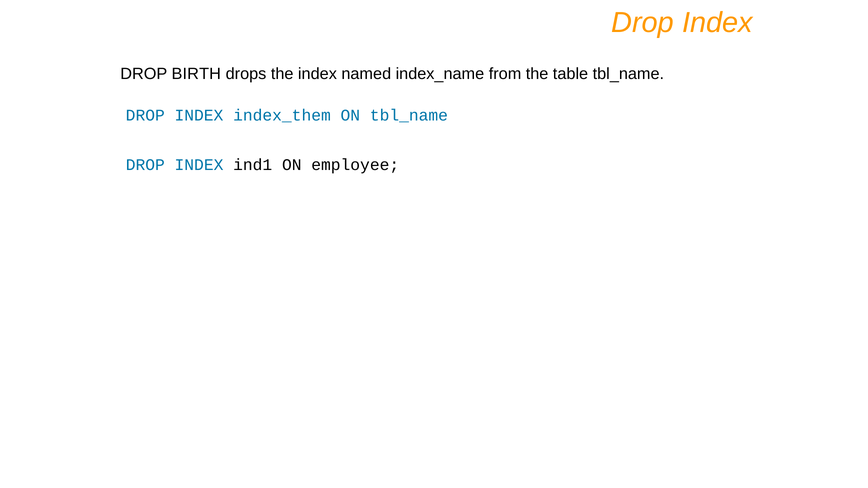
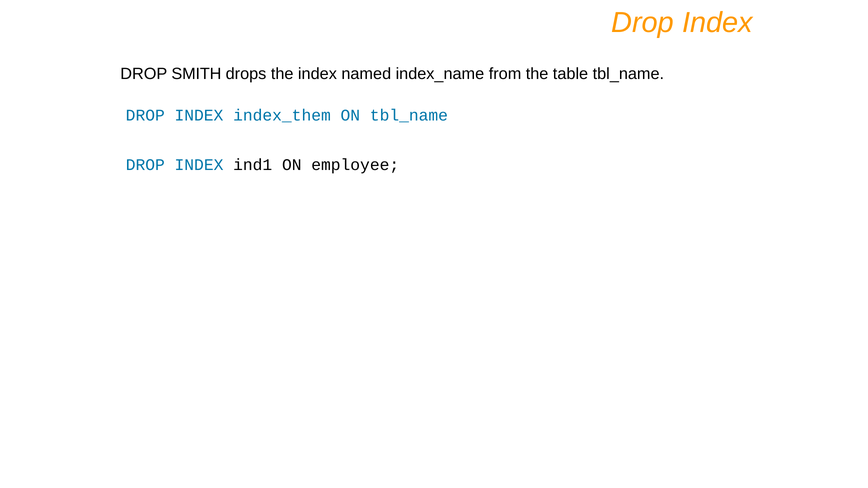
BIRTH: BIRTH -> SMITH (196, 74)
